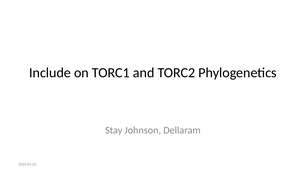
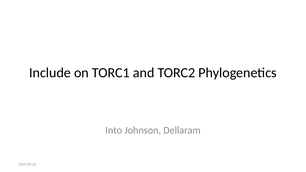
Stay: Stay -> Into (114, 130)
